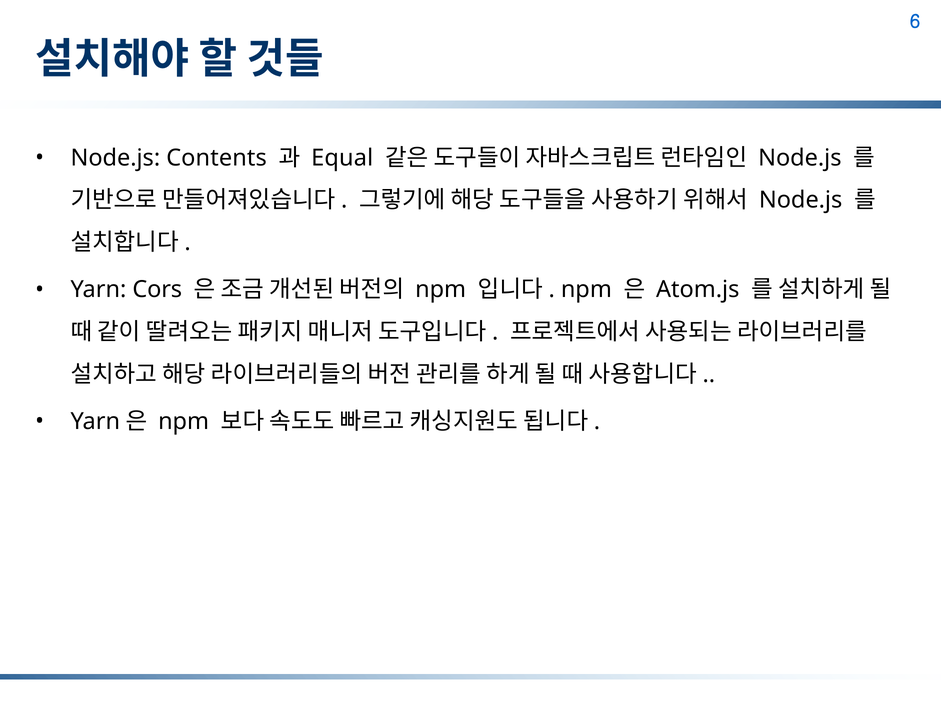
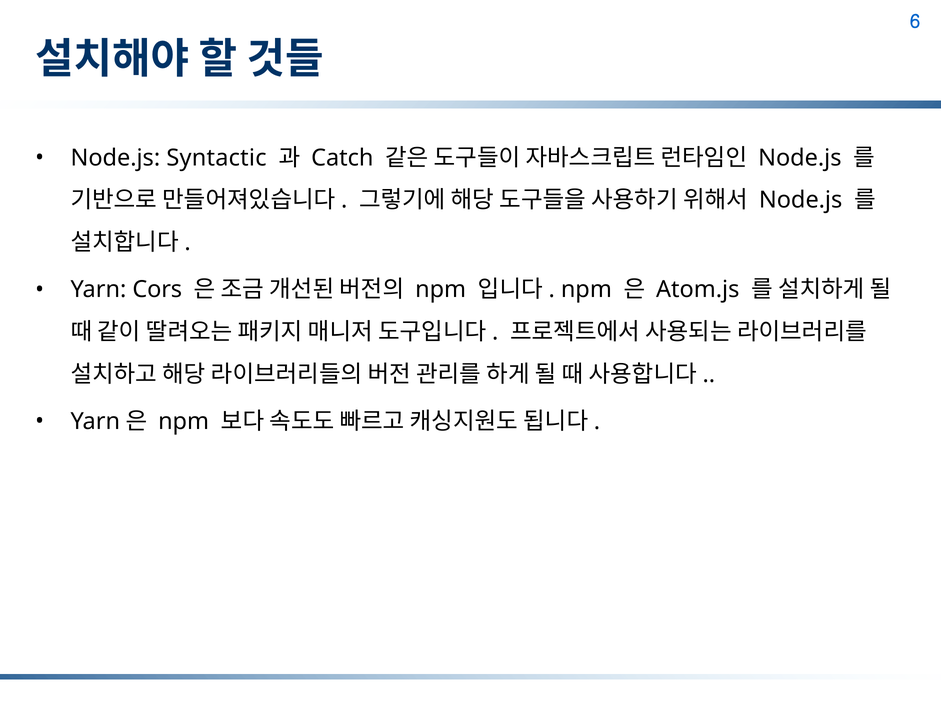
Contents: Contents -> Syntactic (216, 158)
Equal: Equal -> Catch (342, 158)
